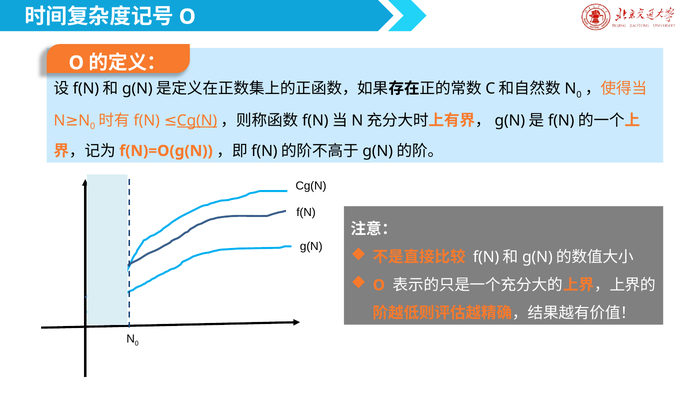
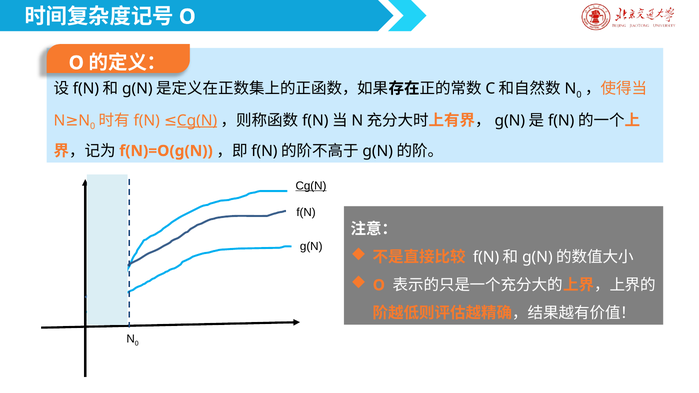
Cg(N underline: none -> present (311, 186)
